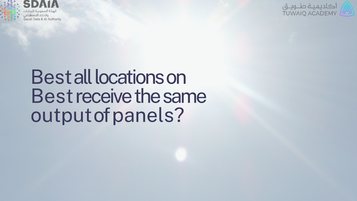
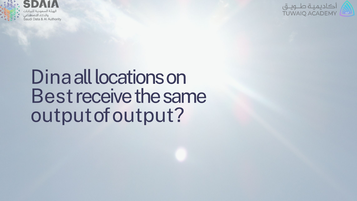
Best: Best -> Dina (51, 77)
of panels: panels -> output (148, 115)
